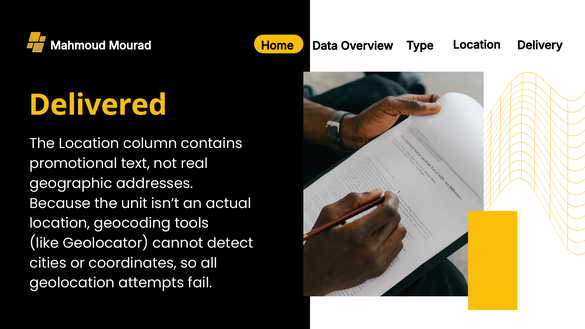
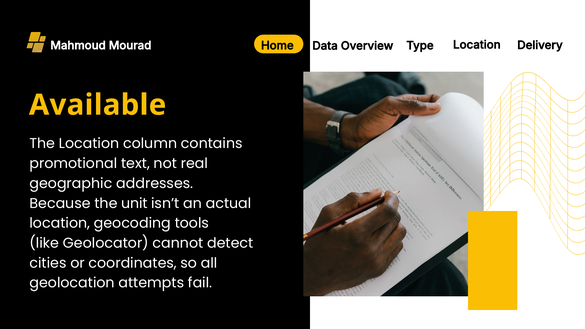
Delivered: Delivered -> Available (98, 105)
